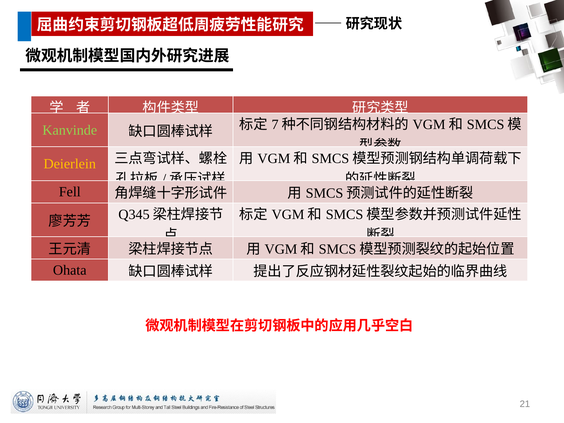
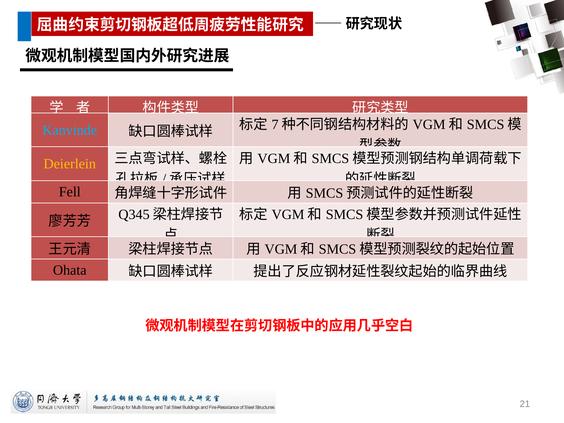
Kanvinde colour: light green -> light blue (70, 130)
